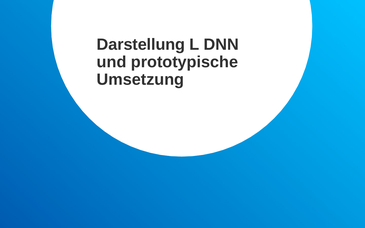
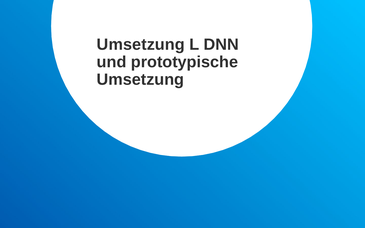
Darstellung: Darstellung -> Umsetzung (141, 45)
